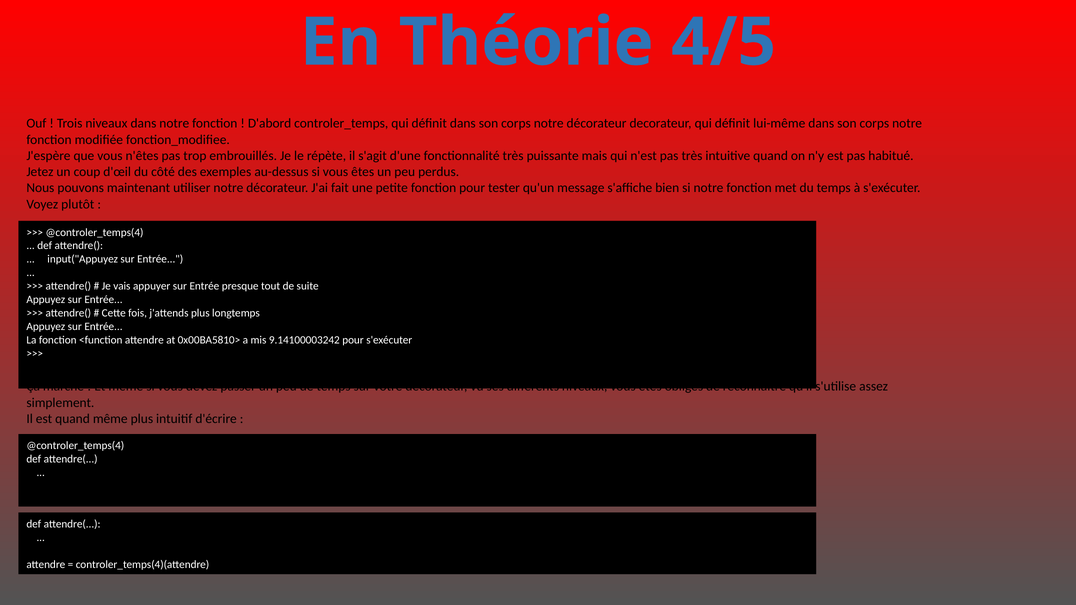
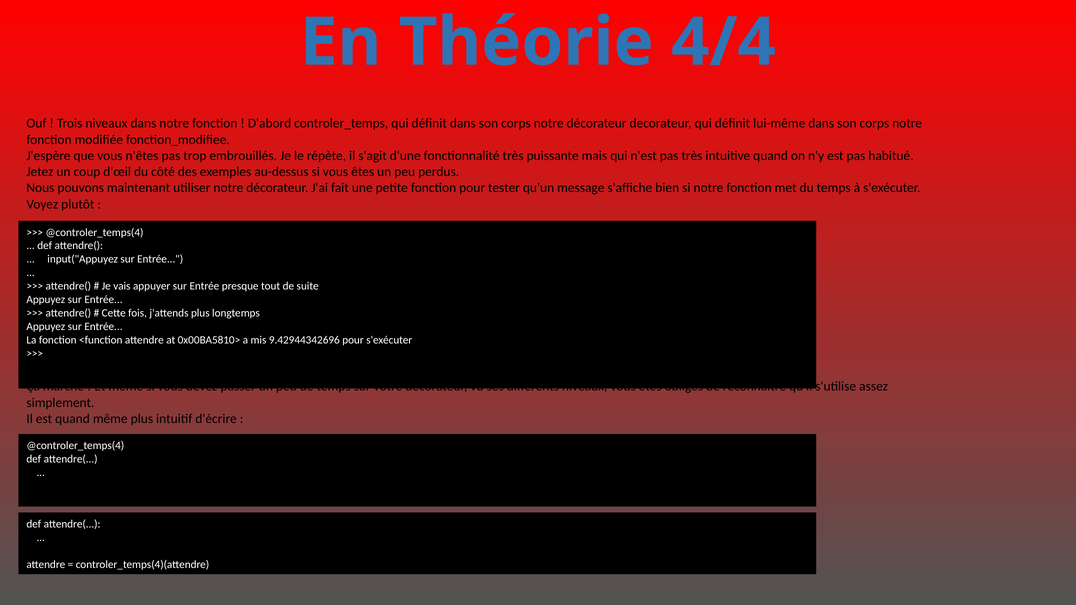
4/5: 4/5 -> 4/4 (724, 42)
9.14100003242: 9.14100003242 -> 9.42944342696 (304, 340)
